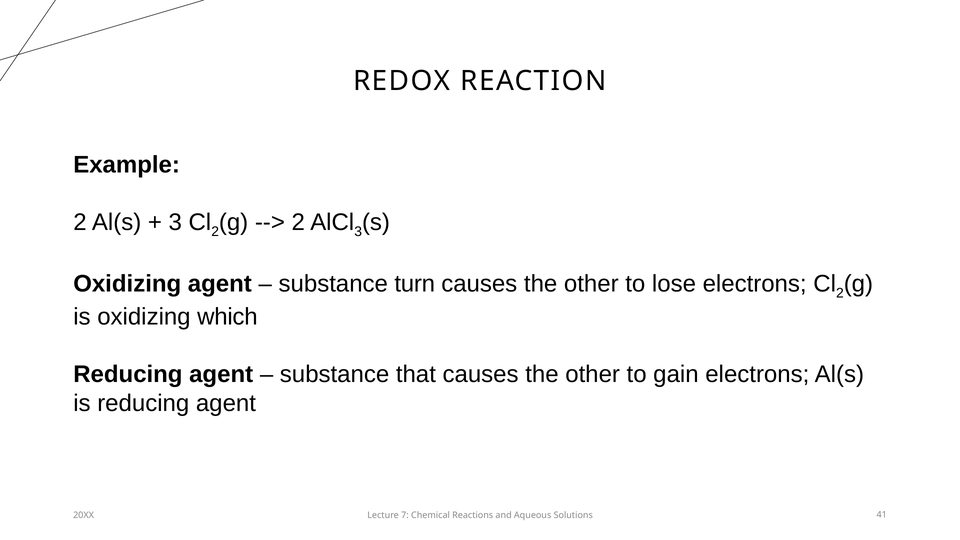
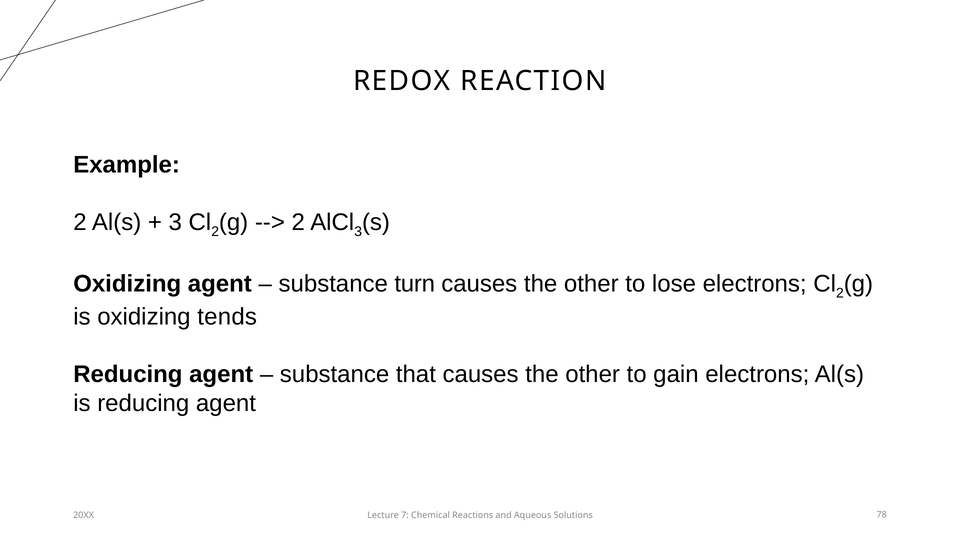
which: which -> tends (227, 317)
41: 41 -> 78 (882, 515)
